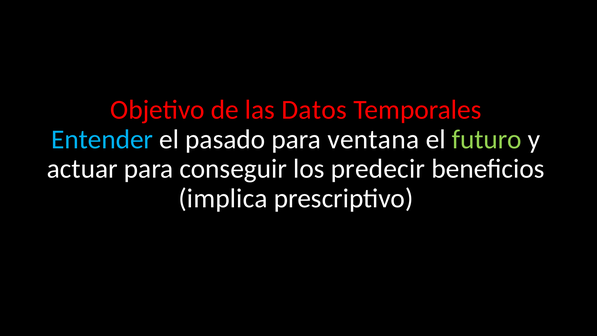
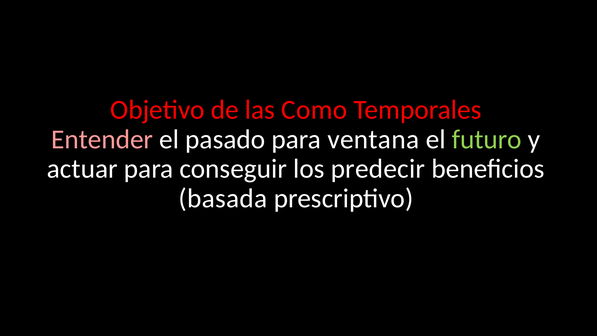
Datos: Datos -> Como (314, 110)
Entender colour: light blue -> pink (102, 139)
implica: implica -> basada (223, 198)
